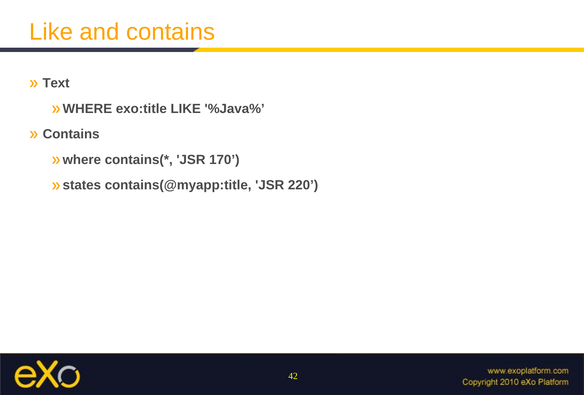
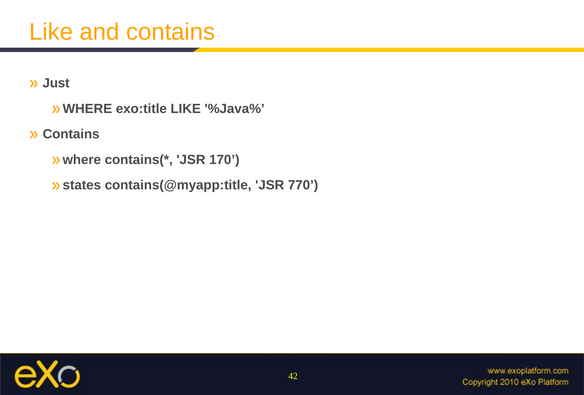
Text: Text -> Just (56, 83)
220: 220 -> 770 (303, 186)
